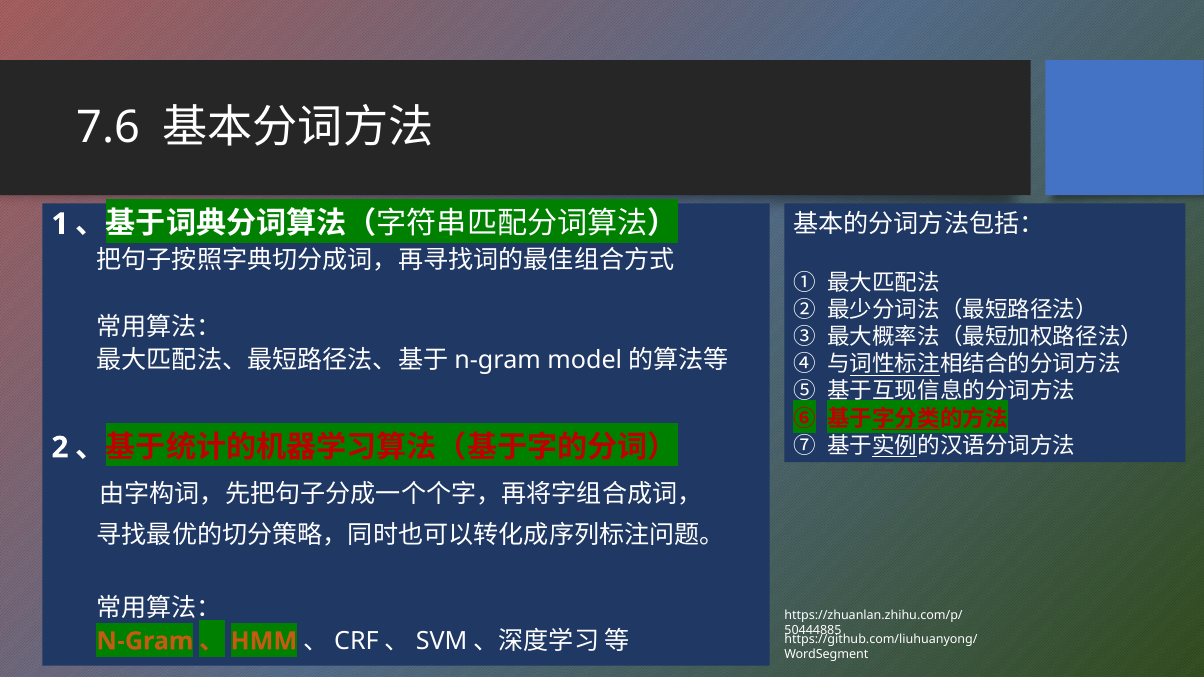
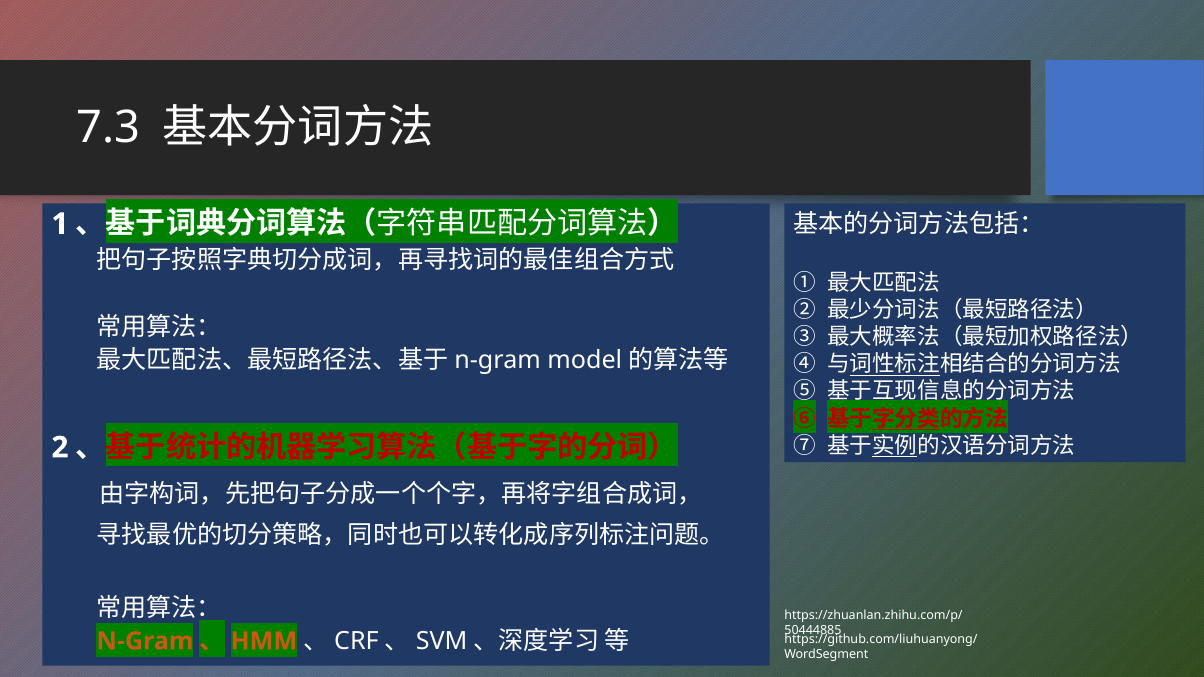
7.6: 7.6 -> 7.3 (108, 127)
